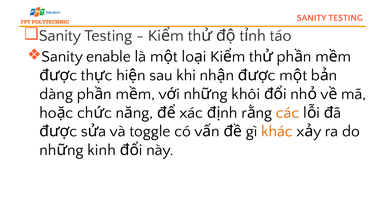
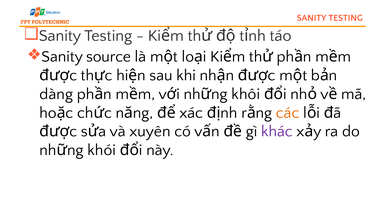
enable: enable -> source (109, 57)
toggle: toggle -> xuyên (150, 132)
khác colour: orange -> purple (277, 132)
kinh: kinh -> khói (102, 150)
